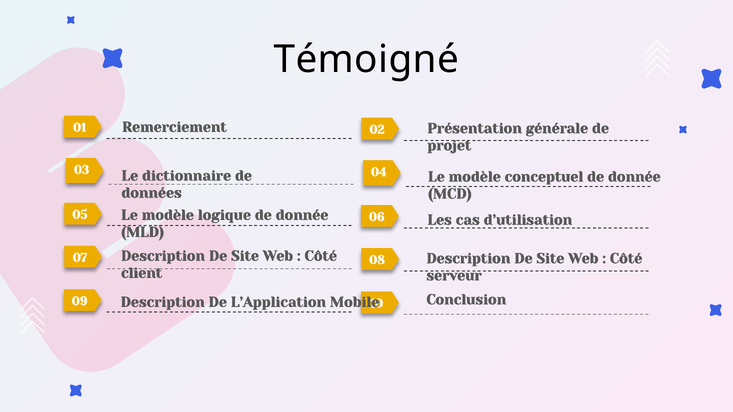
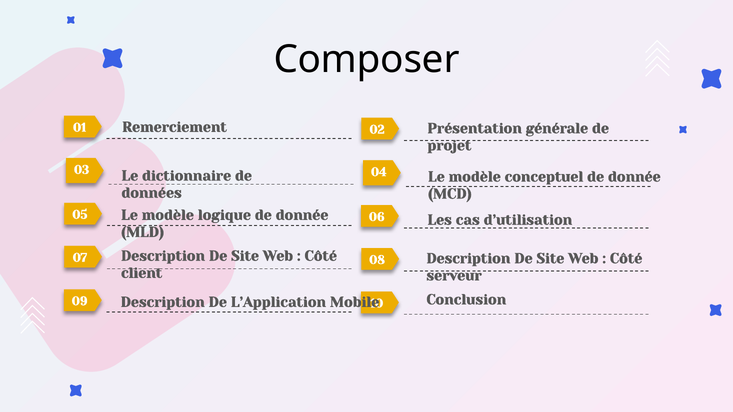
Témoigné: Témoigné -> Composer (367, 60)
